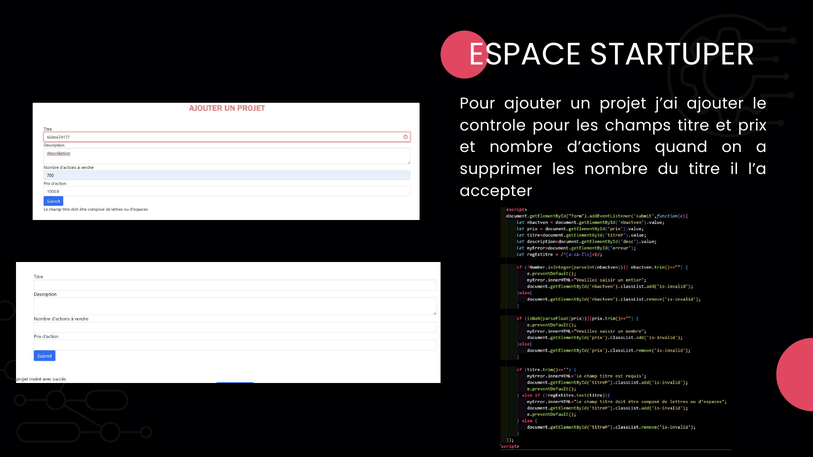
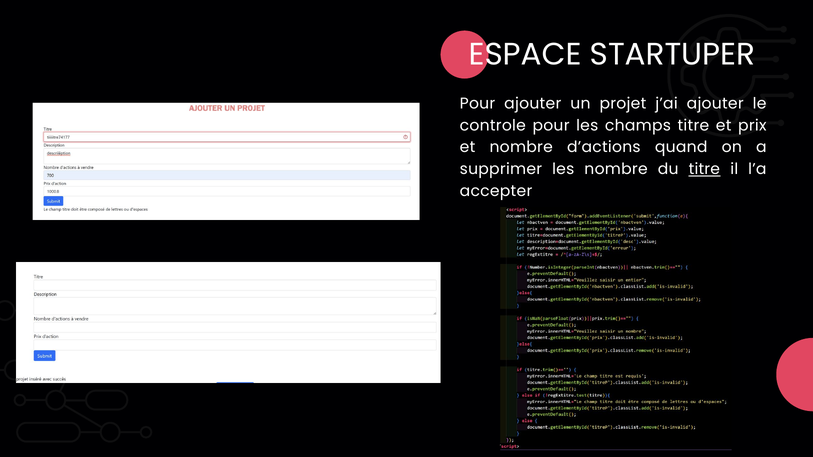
titre underline: none -> present (704, 169)
